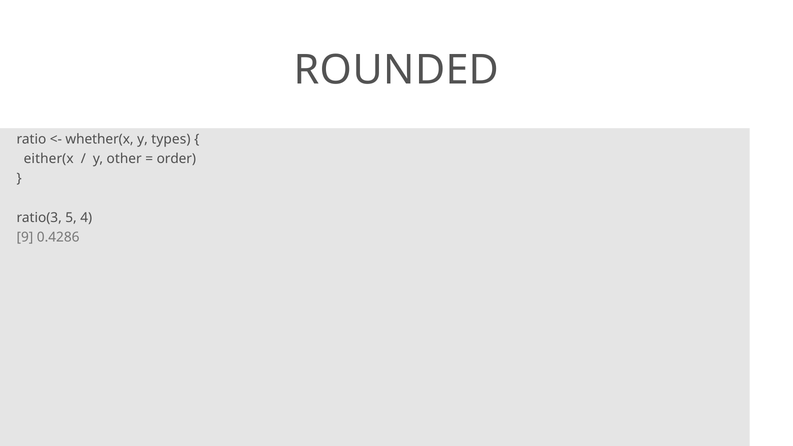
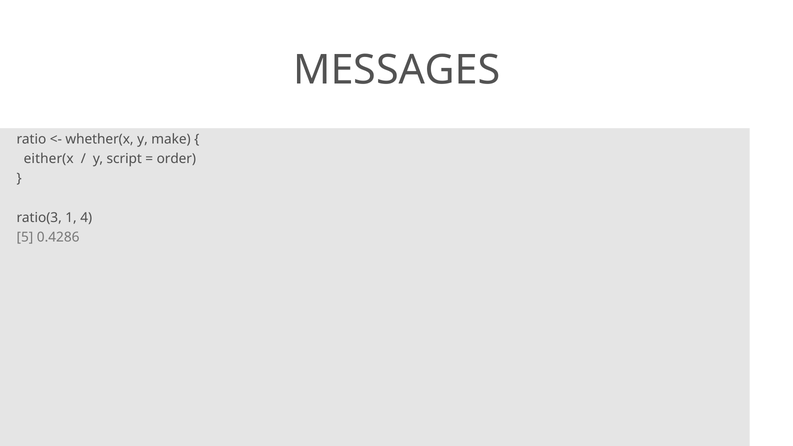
ROUNDED: ROUNDED -> MESSAGES (397, 70)
types: types -> make (171, 139)
other: other -> script (124, 159)
5: 5 -> 1 (71, 218)
9: 9 -> 5 (25, 237)
